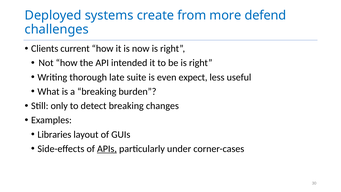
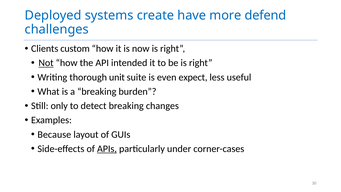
from: from -> have (192, 16)
current: current -> custom (75, 49)
Not underline: none -> present (46, 63)
late: late -> unit (117, 77)
Libraries: Libraries -> Because (54, 134)
